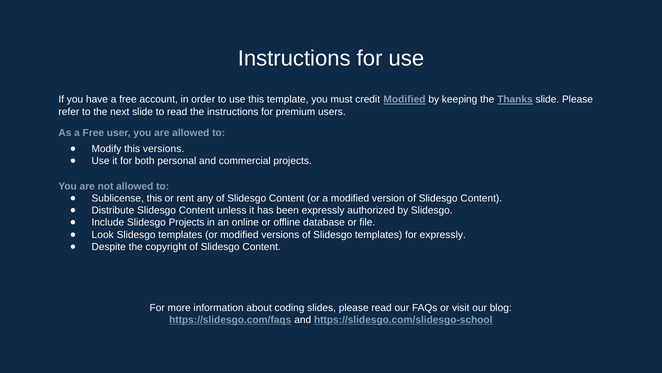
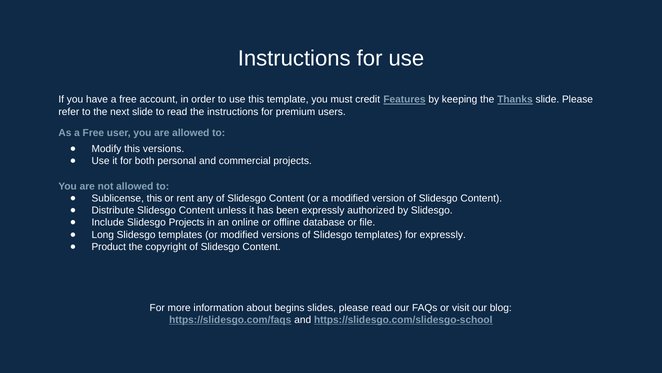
credit Modified: Modified -> Features (405, 99)
Look: Look -> Long (103, 234)
Despite: Despite -> Product (109, 247)
coding: coding -> begins (290, 307)
